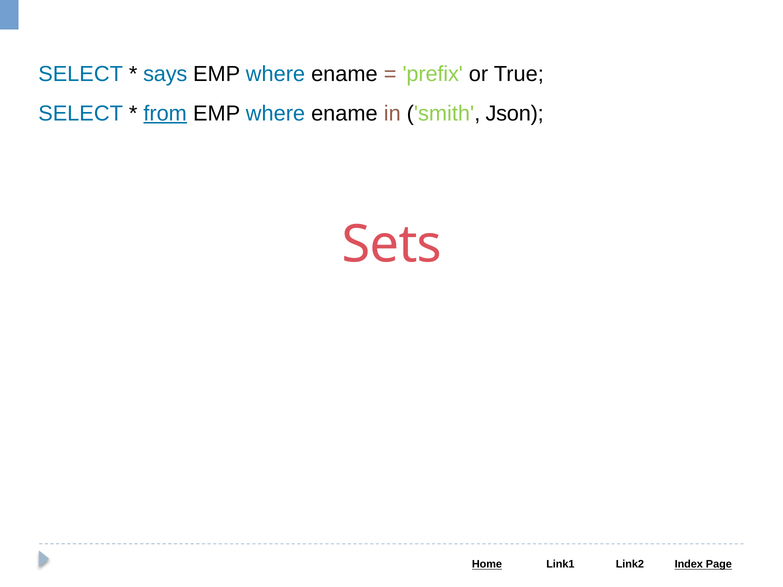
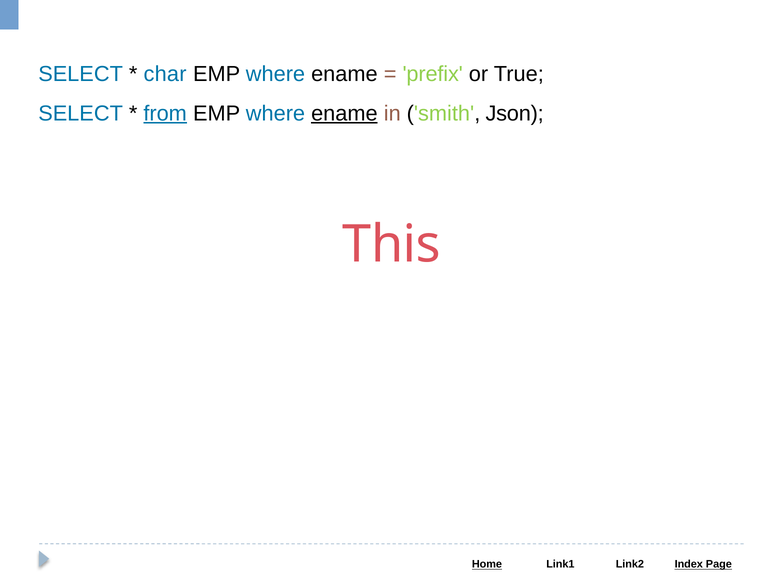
says: says -> char (165, 74)
ename underline: none -> present (344, 113)
Sets: Sets -> This (392, 245)
